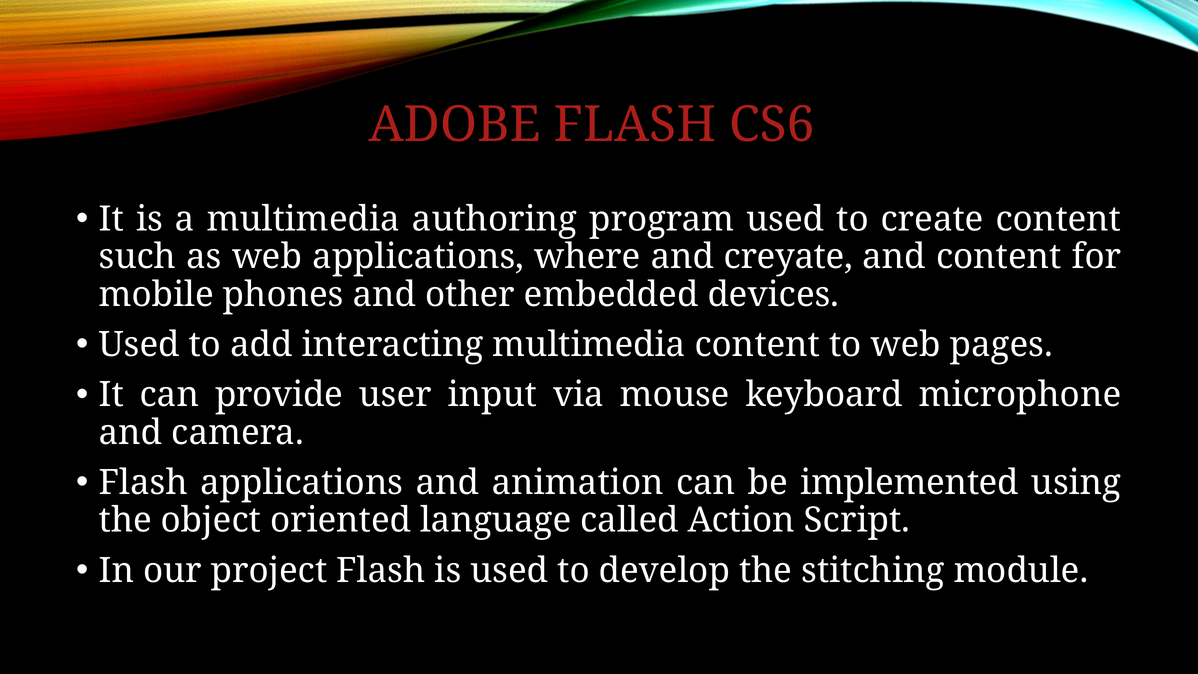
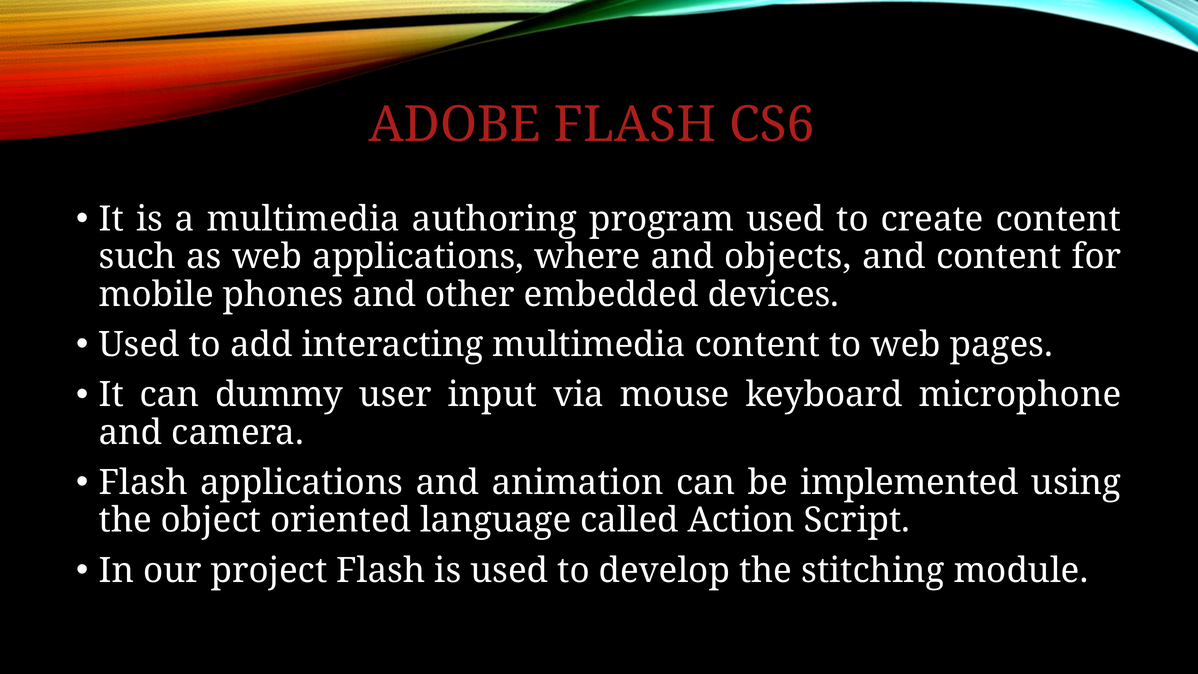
creyate: creyate -> objects (788, 257)
provide: provide -> dummy (279, 395)
